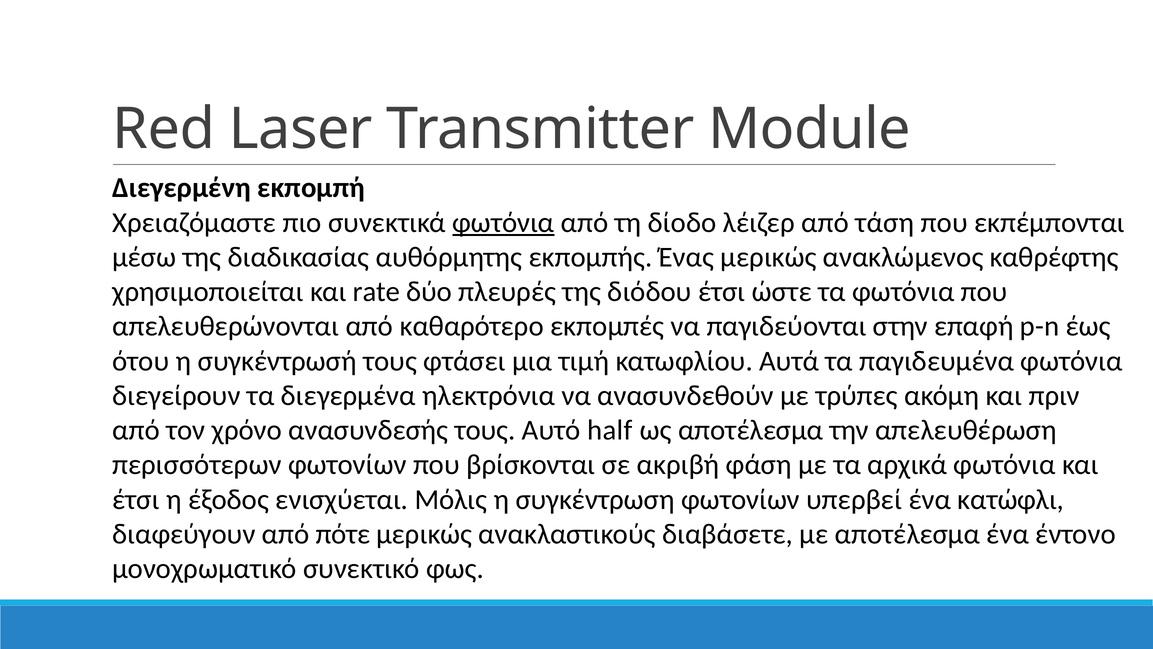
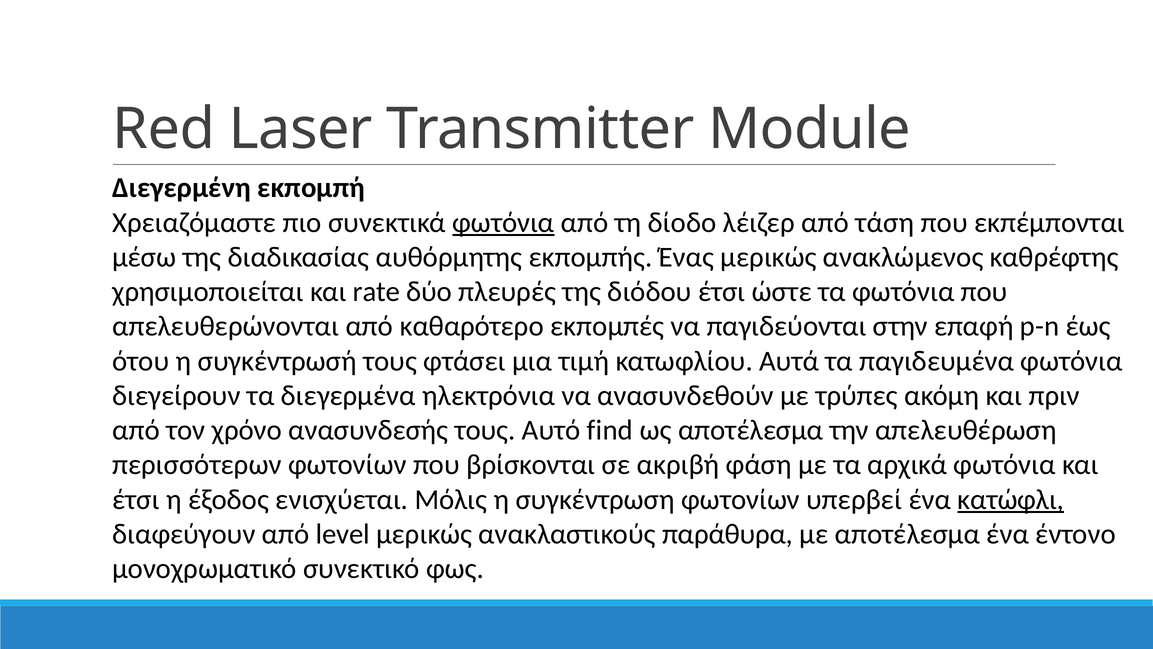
half: half -> find (610, 430)
κατώφλι underline: none -> present (1011, 499)
πότε: πότε -> level (343, 534)
διαβάσετε: διαβάσετε -> παράθυρα (728, 534)
